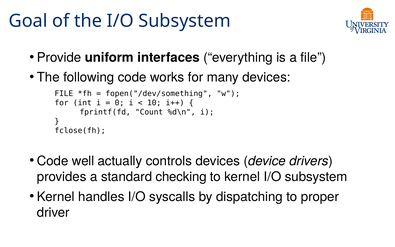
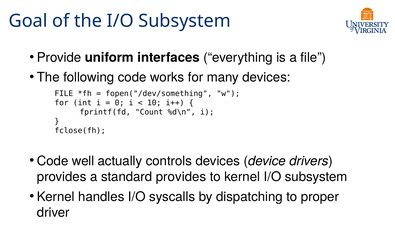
standard checking: checking -> provides (181, 177)
